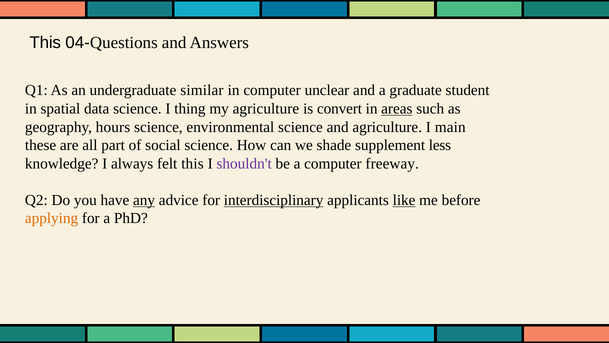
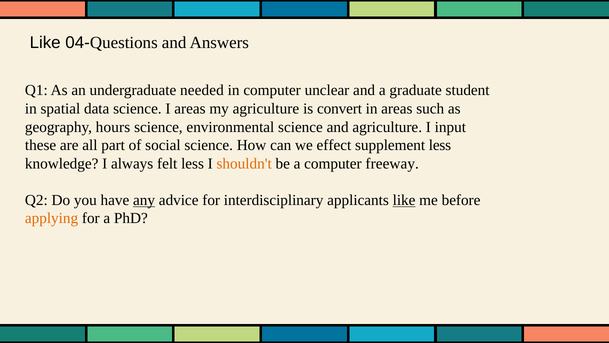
This: This -> Like (45, 43)
similar: similar -> needed (202, 90)
I thing: thing -> areas (190, 109)
areas underline: present -> none (397, 109)
main: main -> input (450, 127)
shade: shade -> effect (334, 145)
felt this: this -> less (193, 163)
shouldn't colour: purple -> orange (244, 163)
interdisciplinary underline: present -> none (274, 200)
